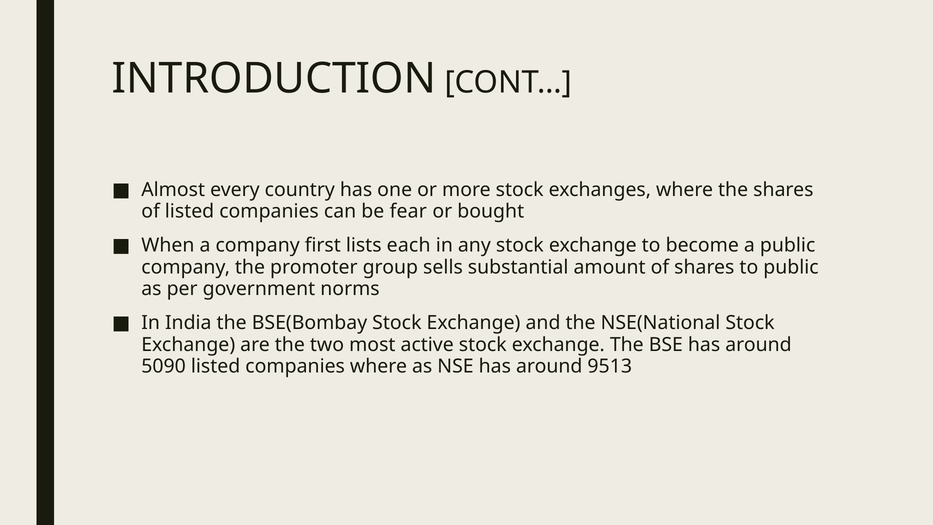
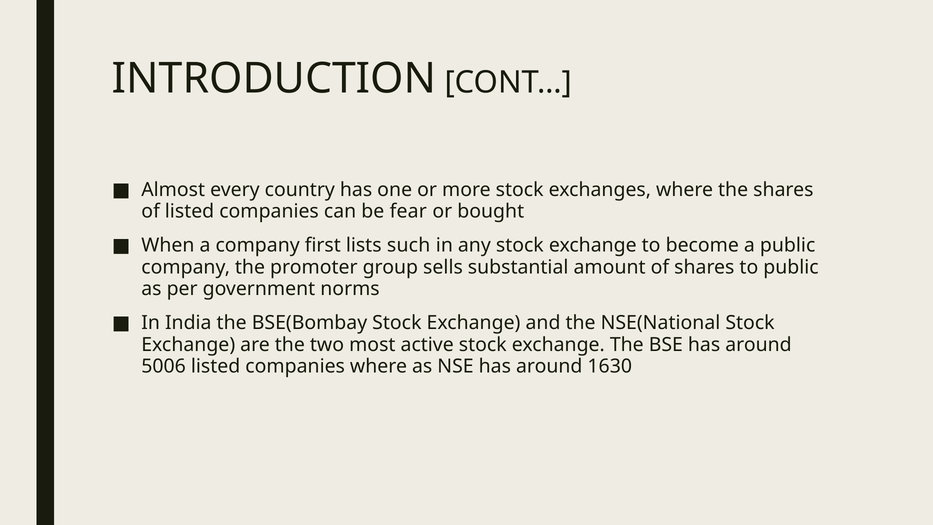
each: each -> such (409, 245)
5090: 5090 -> 5006 (164, 366)
9513: 9513 -> 1630 (610, 366)
